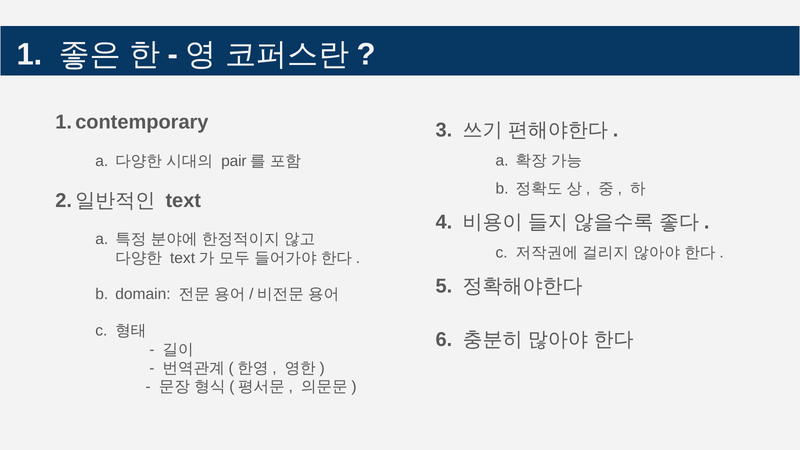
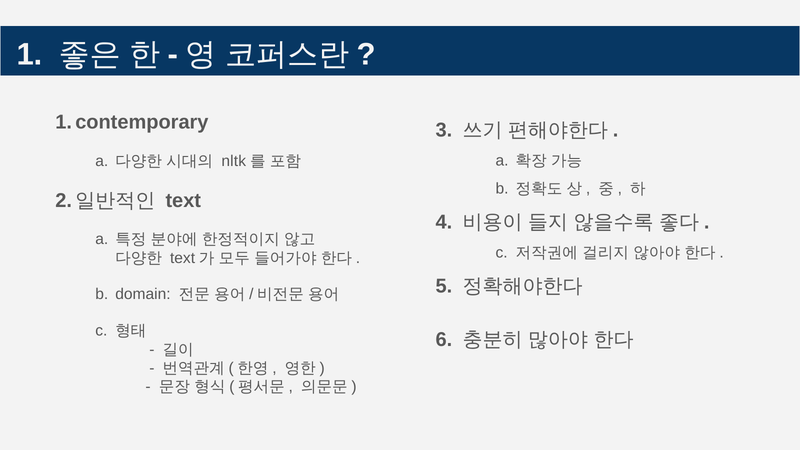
pair: pair -> nltk (234, 161)
